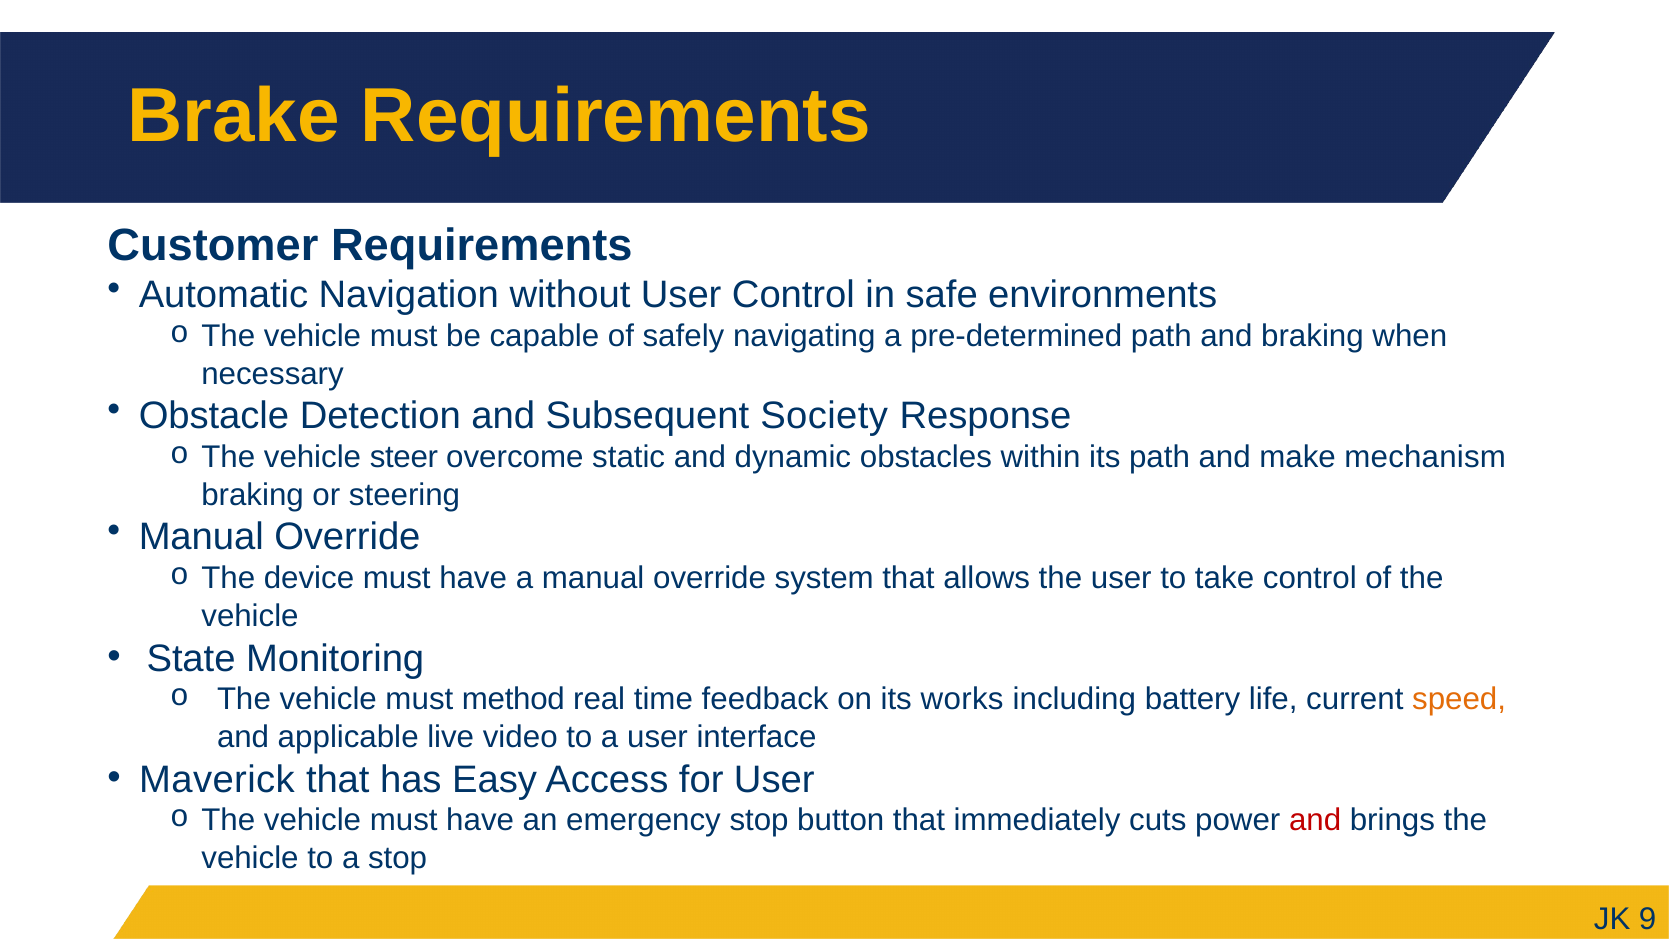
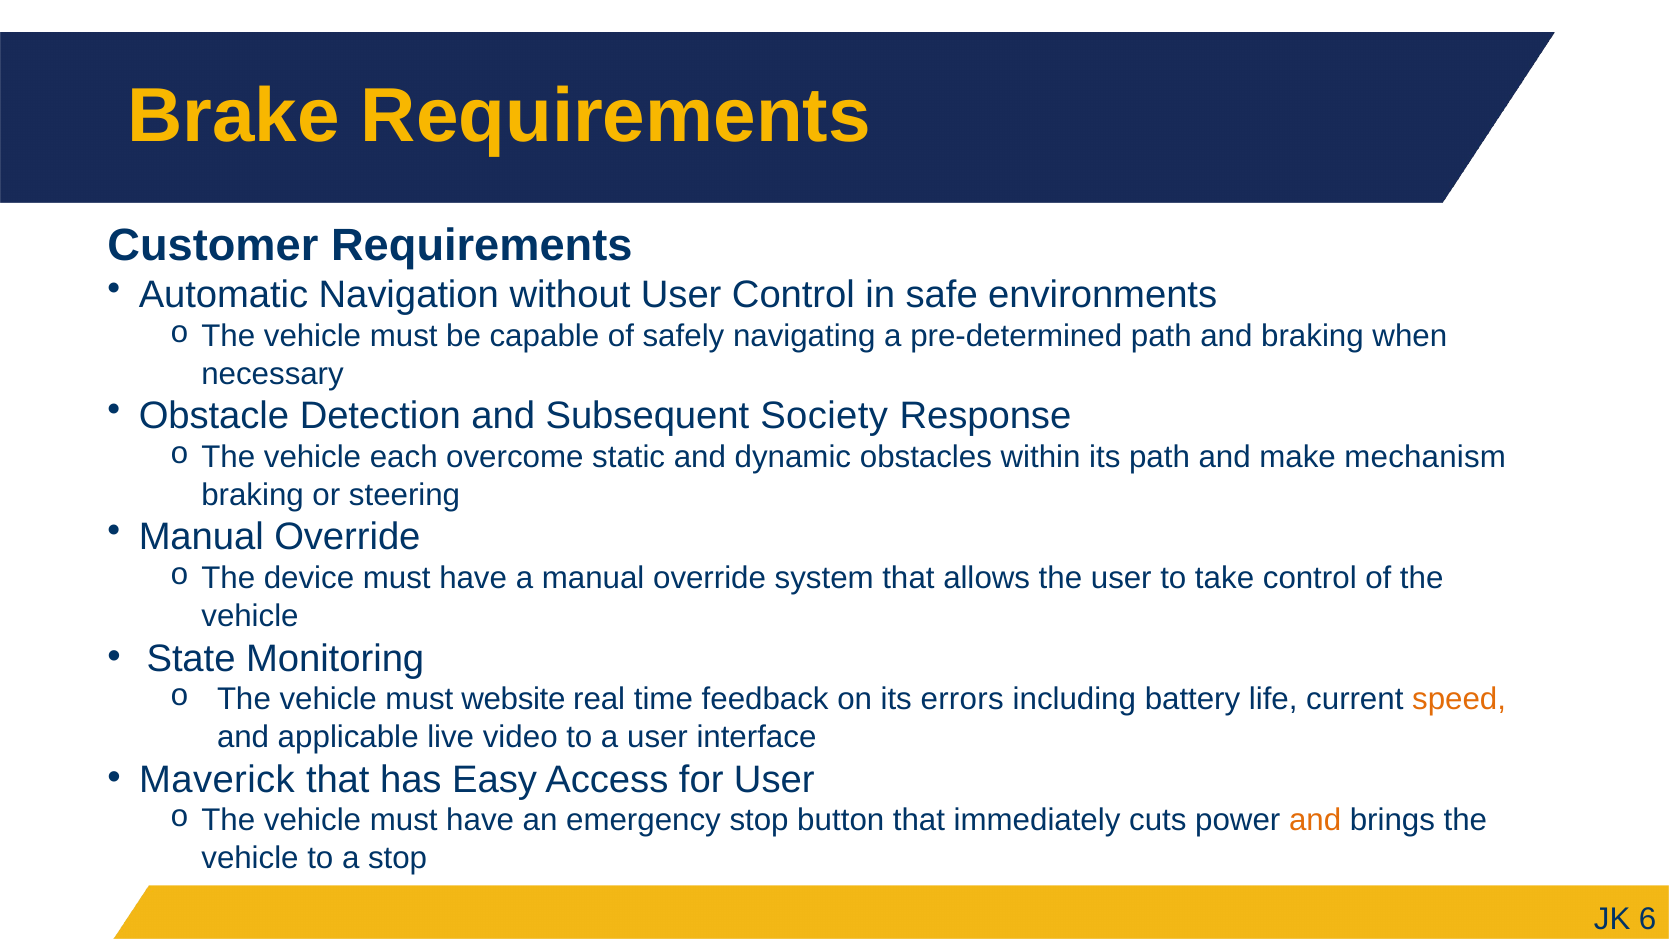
steer: steer -> each (404, 457)
method: method -> website (513, 699)
works: works -> errors (962, 699)
and colour: red -> orange (1315, 820)
9: 9 -> 6 (1648, 919)
